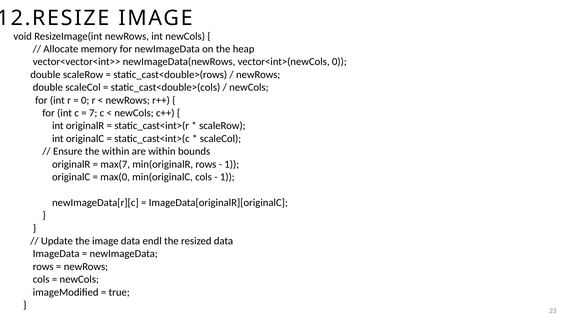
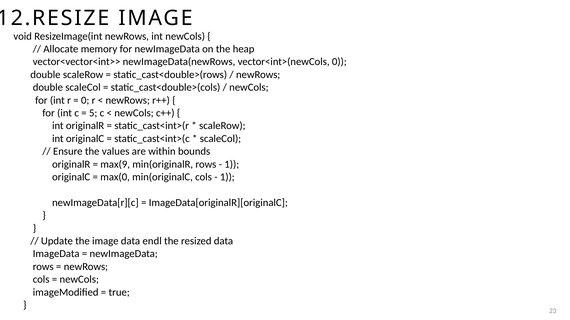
7: 7 -> 5 (93, 113)
the within: within -> values (116, 152)
max(7: max(7 -> max(9 (115, 164)
